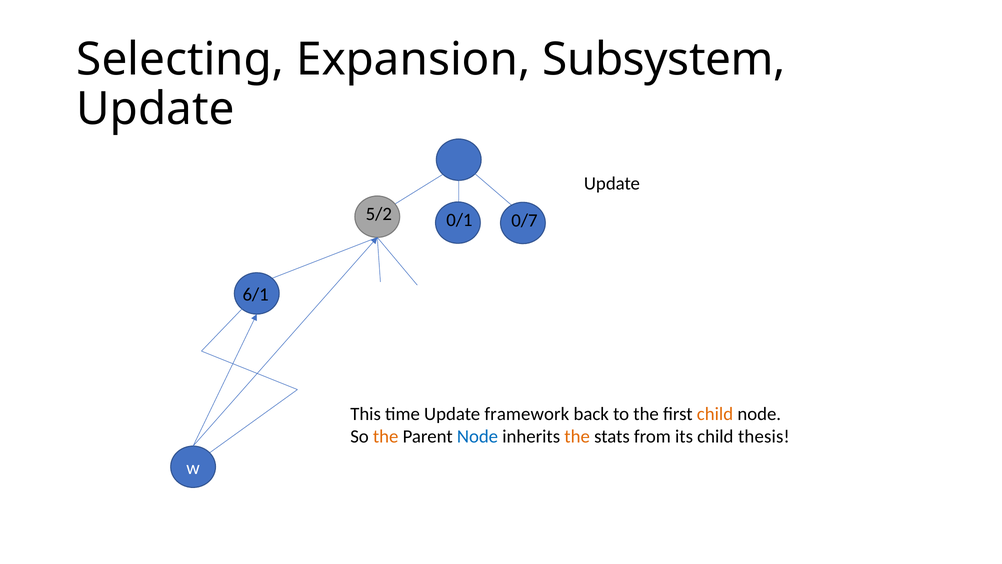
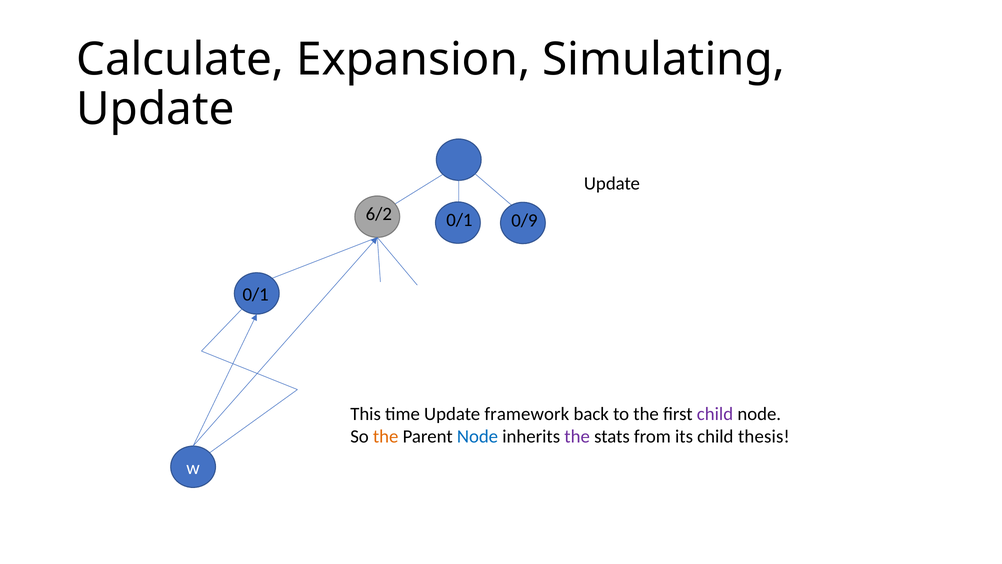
Selecting: Selecting -> Calculate (180, 59)
Subsystem: Subsystem -> Simulating (664, 59)
5/2: 5/2 -> 6/2 (379, 214)
0/7: 0/7 -> 0/9 (524, 220)
6/1: 6/1 -> 0/1 (256, 294)
child colour: orange -> purple (715, 414)
the colour: orange -> purple (577, 436)
